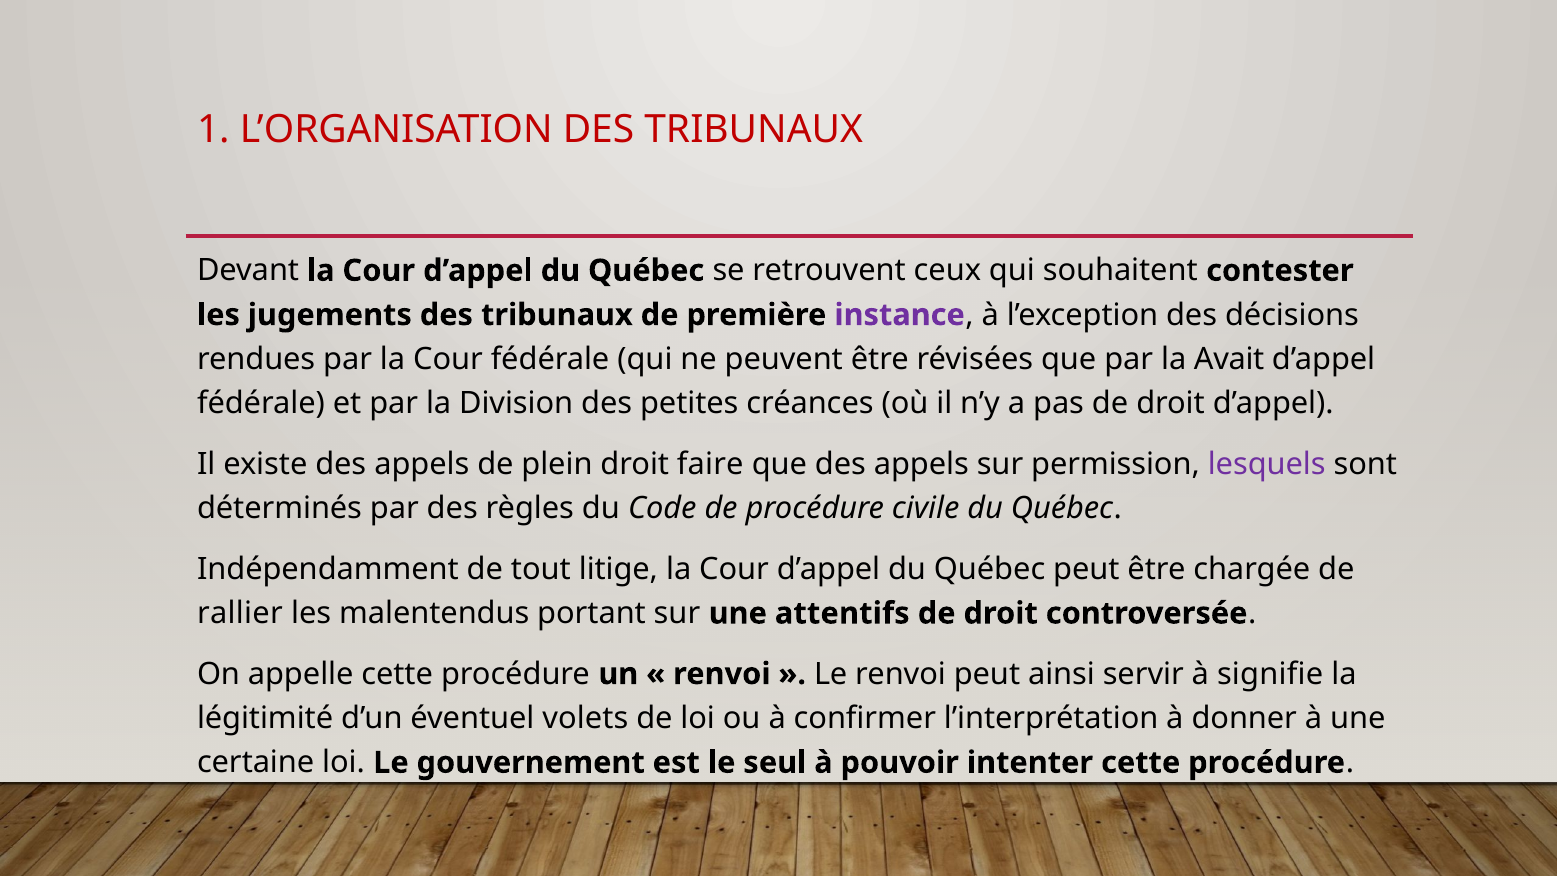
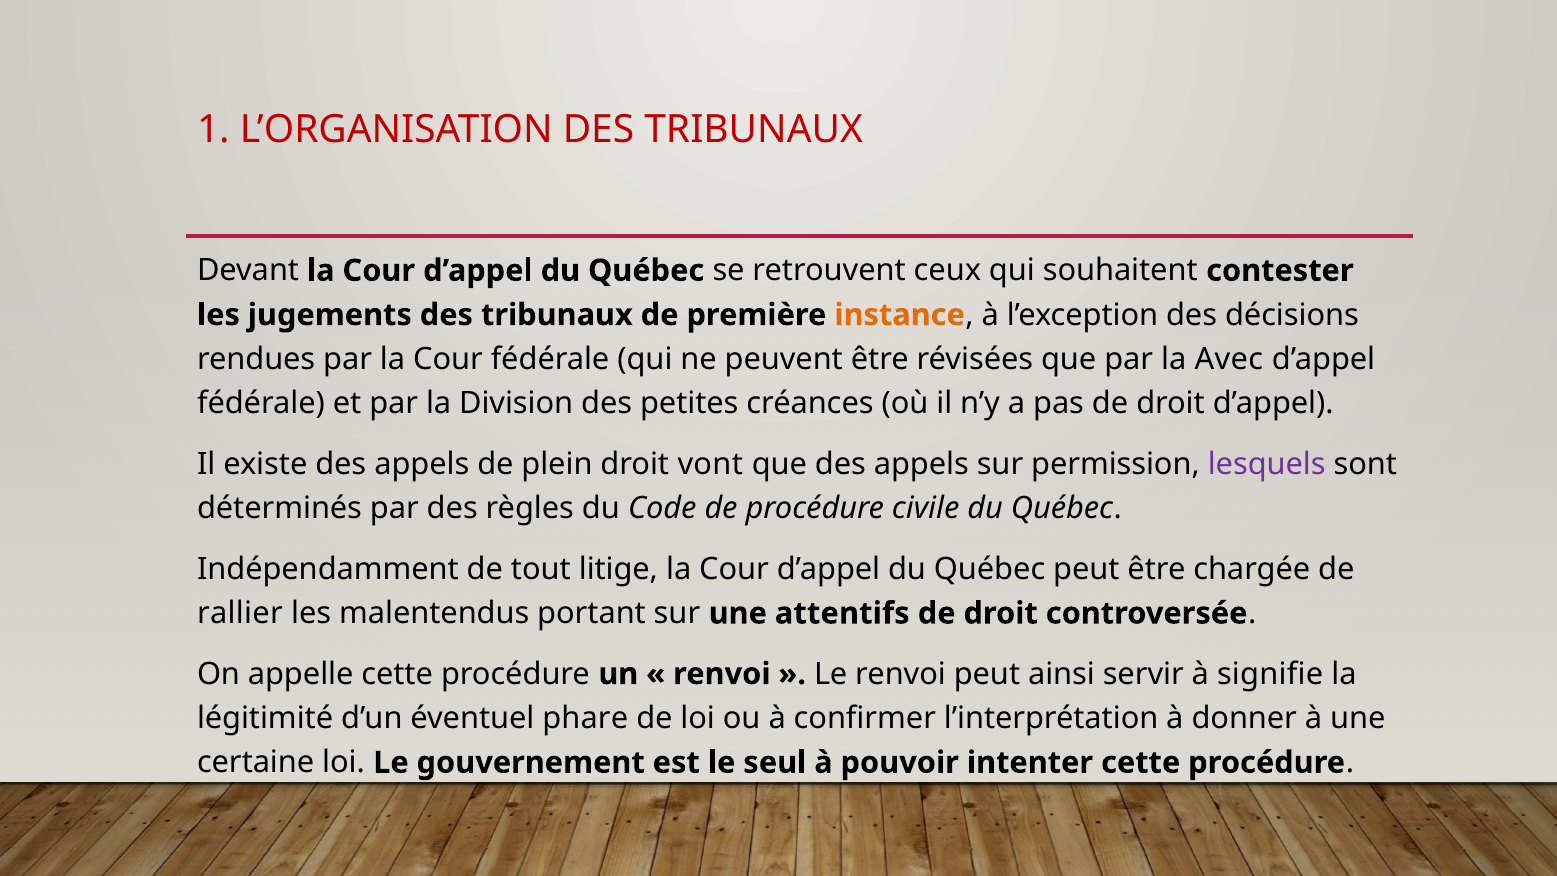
instance colour: purple -> orange (900, 315)
Avait: Avait -> Avec (1229, 359)
faire: faire -> vont (710, 464)
volets: volets -> phare (585, 718)
